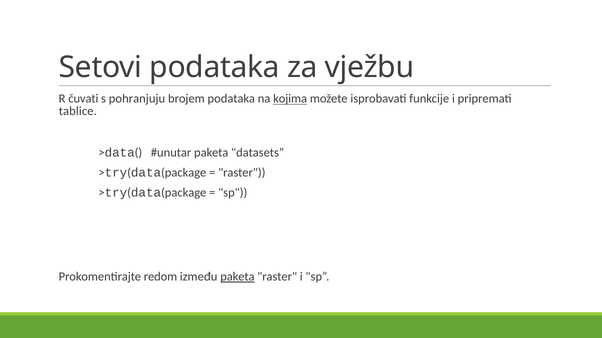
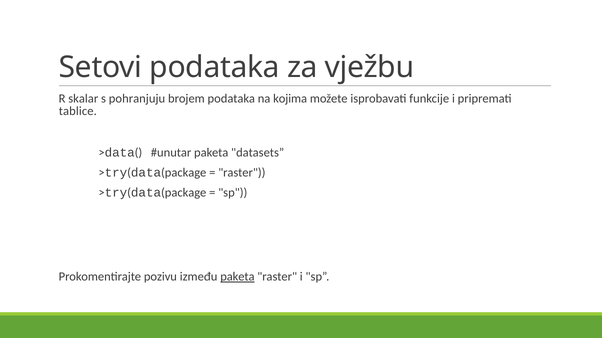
čuvati: čuvati -> skalar (83, 99)
kojima underline: present -> none (290, 99)
redom: redom -> pozivu (160, 277)
